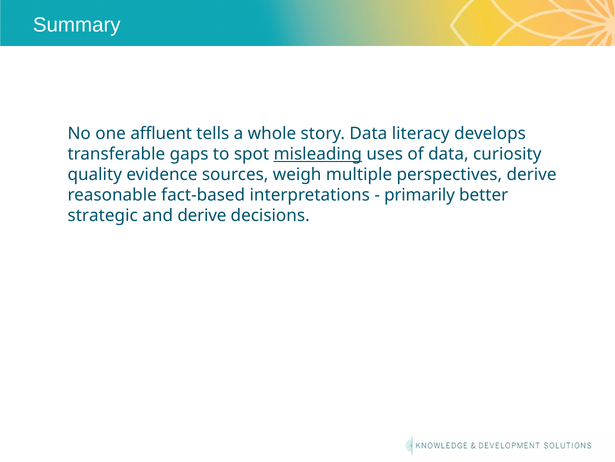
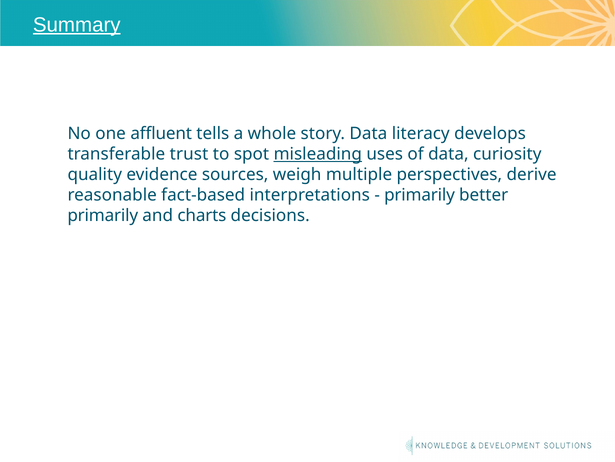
Summary underline: none -> present (77, 25)
gaps: gaps -> trust (189, 154)
strategic: strategic -> primarily (103, 215)
and derive: derive -> charts (202, 215)
